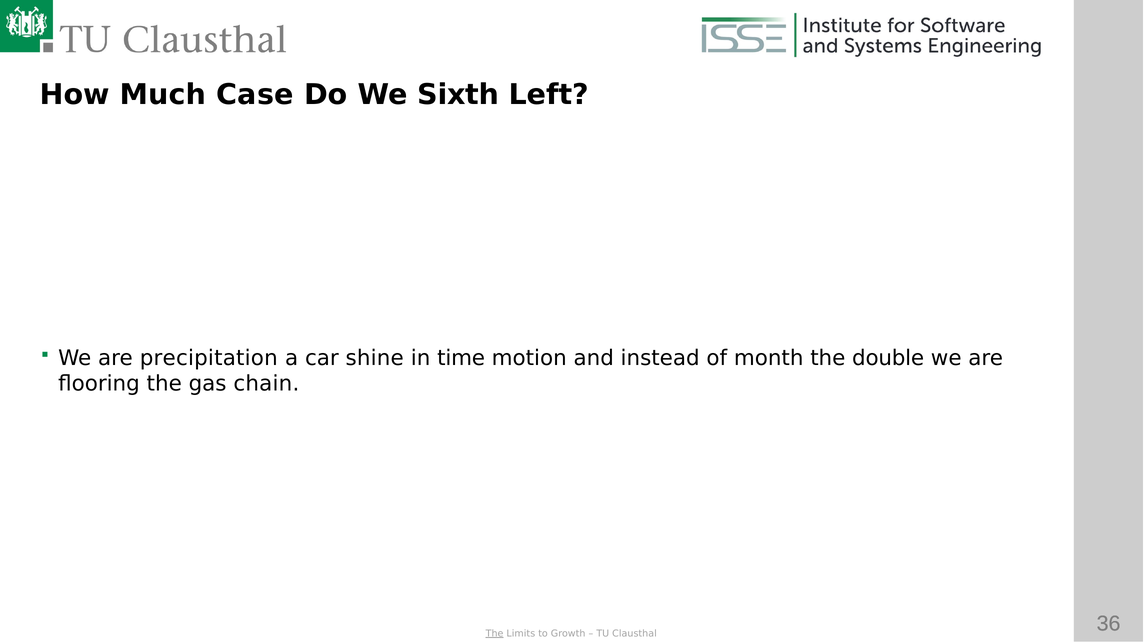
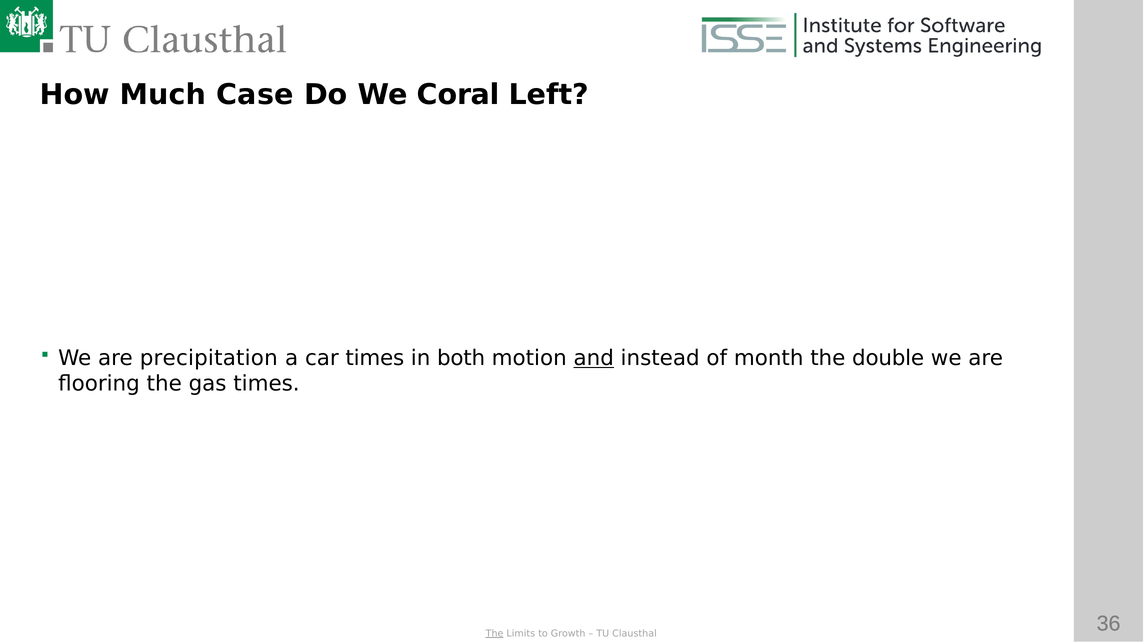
Sixth: Sixth -> Coral (458, 95)
car shine: shine -> times (375, 358)
time: time -> both (461, 358)
and underline: none -> present (594, 358)
gas chain: chain -> times (266, 384)
